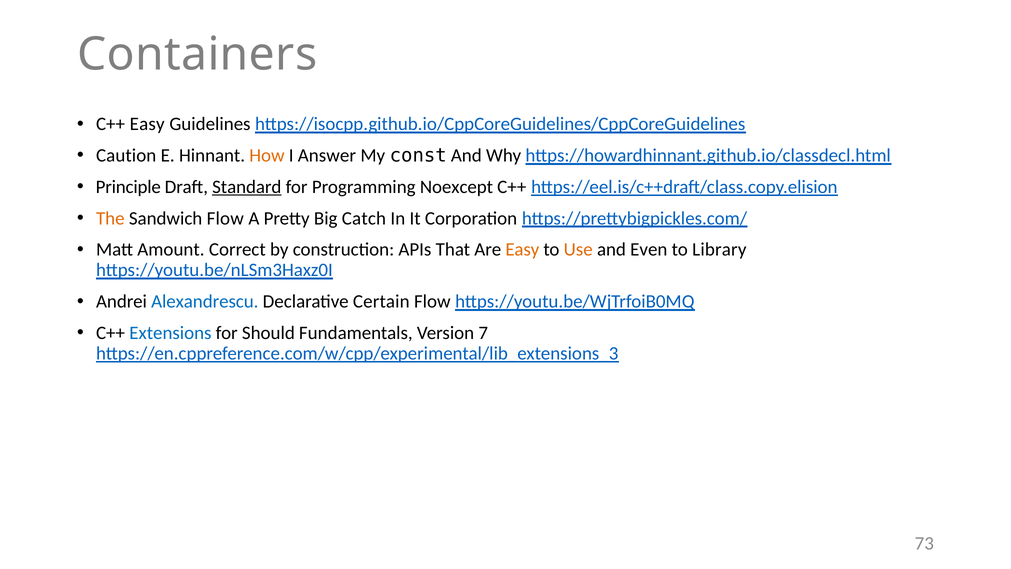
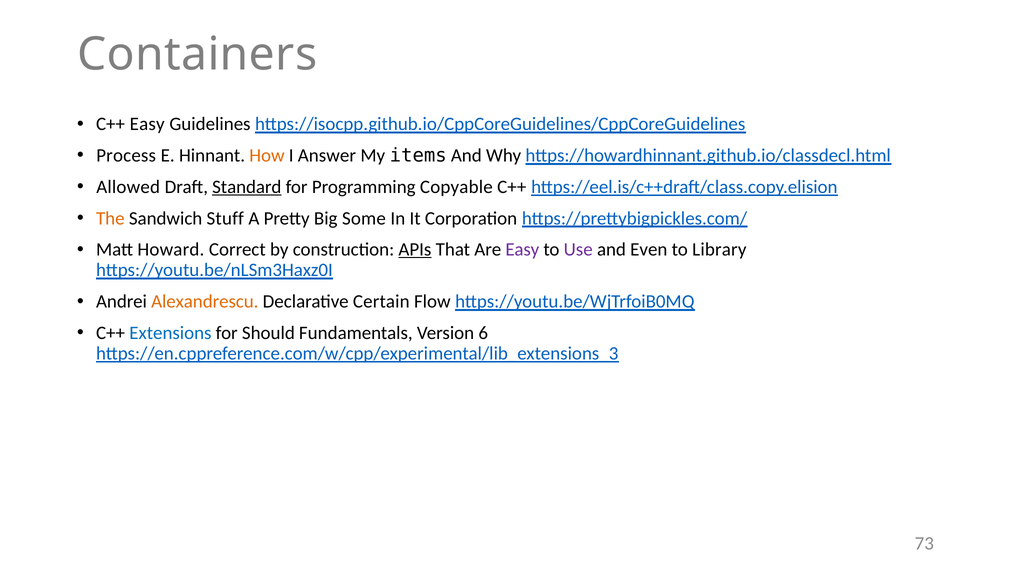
Caution: Caution -> Process (126, 155)
const: const -> items (418, 155)
Principle: Principle -> Allowed (128, 187)
Noexcept: Noexcept -> Copyable (456, 187)
Sandwich Flow: Flow -> Stuff (225, 218)
Catch: Catch -> Some (364, 218)
Amount: Amount -> Howard (171, 249)
APIs underline: none -> present (415, 249)
Easy colour: orange -> purple (522, 249)
Use colour: orange -> purple (578, 249)
Alexandrescu colour: blue -> orange (205, 301)
7: 7 -> 6 (483, 333)
